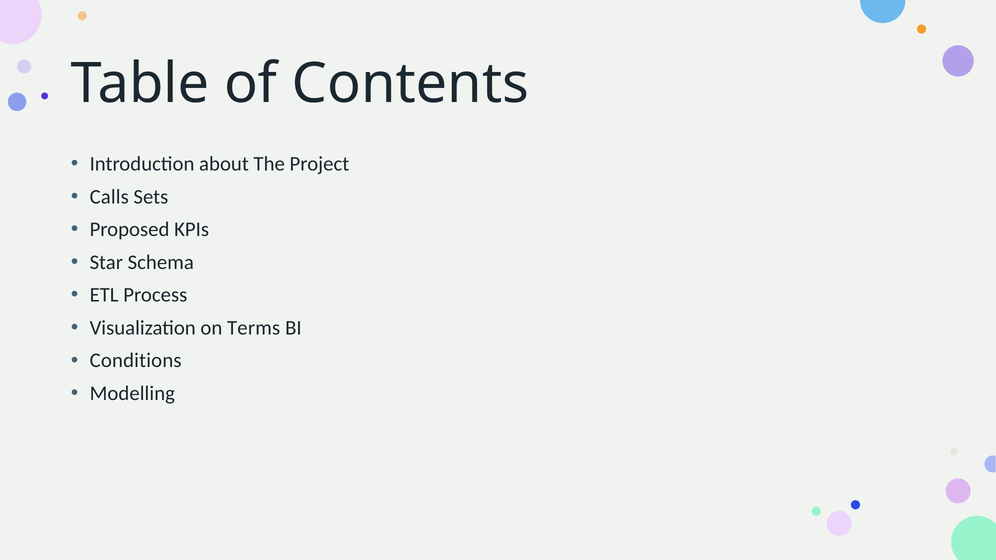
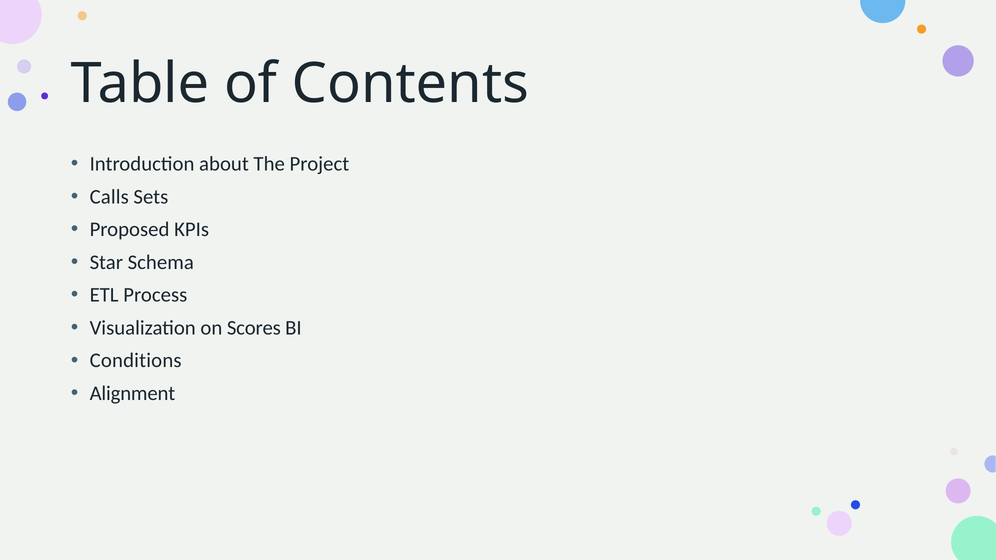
Terms: Terms -> Scores (254, 328)
Modelling: Modelling -> Alignment (132, 393)
